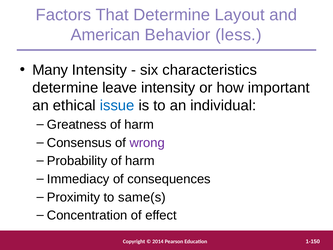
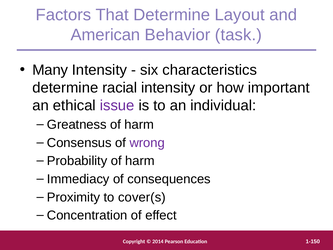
less: less -> task (238, 35)
leave: leave -> racial (120, 88)
issue colour: blue -> purple (117, 105)
same(s: same(s -> cover(s (142, 197)
